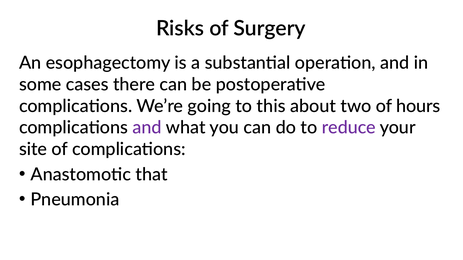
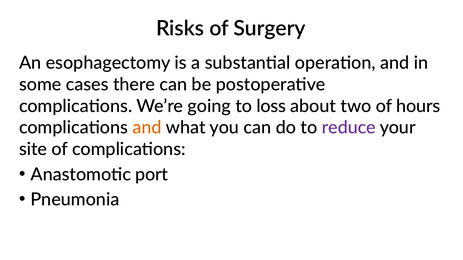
this: this -> loss (271, 106)
and colour: purple -> orange (147, 128)
that: that -> port (152, 175)
